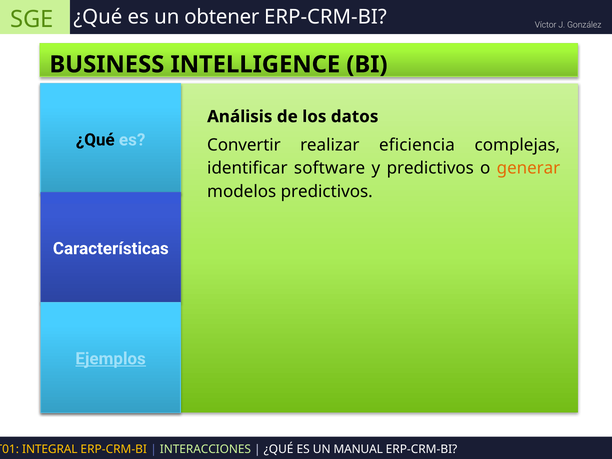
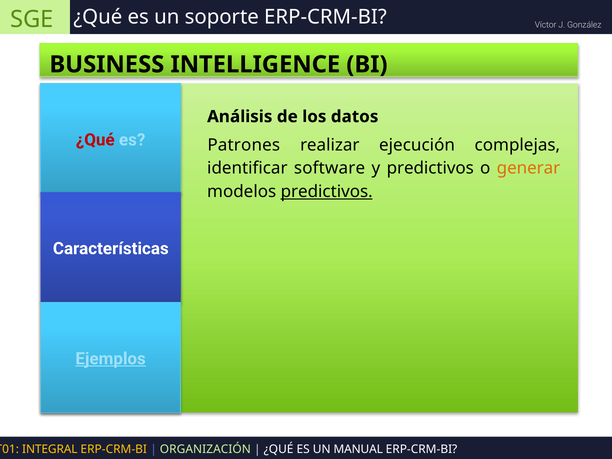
obtener: obtener -> soporte (222, 17)
¿Qué colour: black -> red (95, 140)
Convertir: Convertir -> Patrones (244, 145)
eficiencia: eficiencia -> ejecución (417, 145)
predictivos underline: none -> present (327, 191)
INTERACCIONES: INTERACCIONES -> ORGANIZACIÓN (205, 449)
